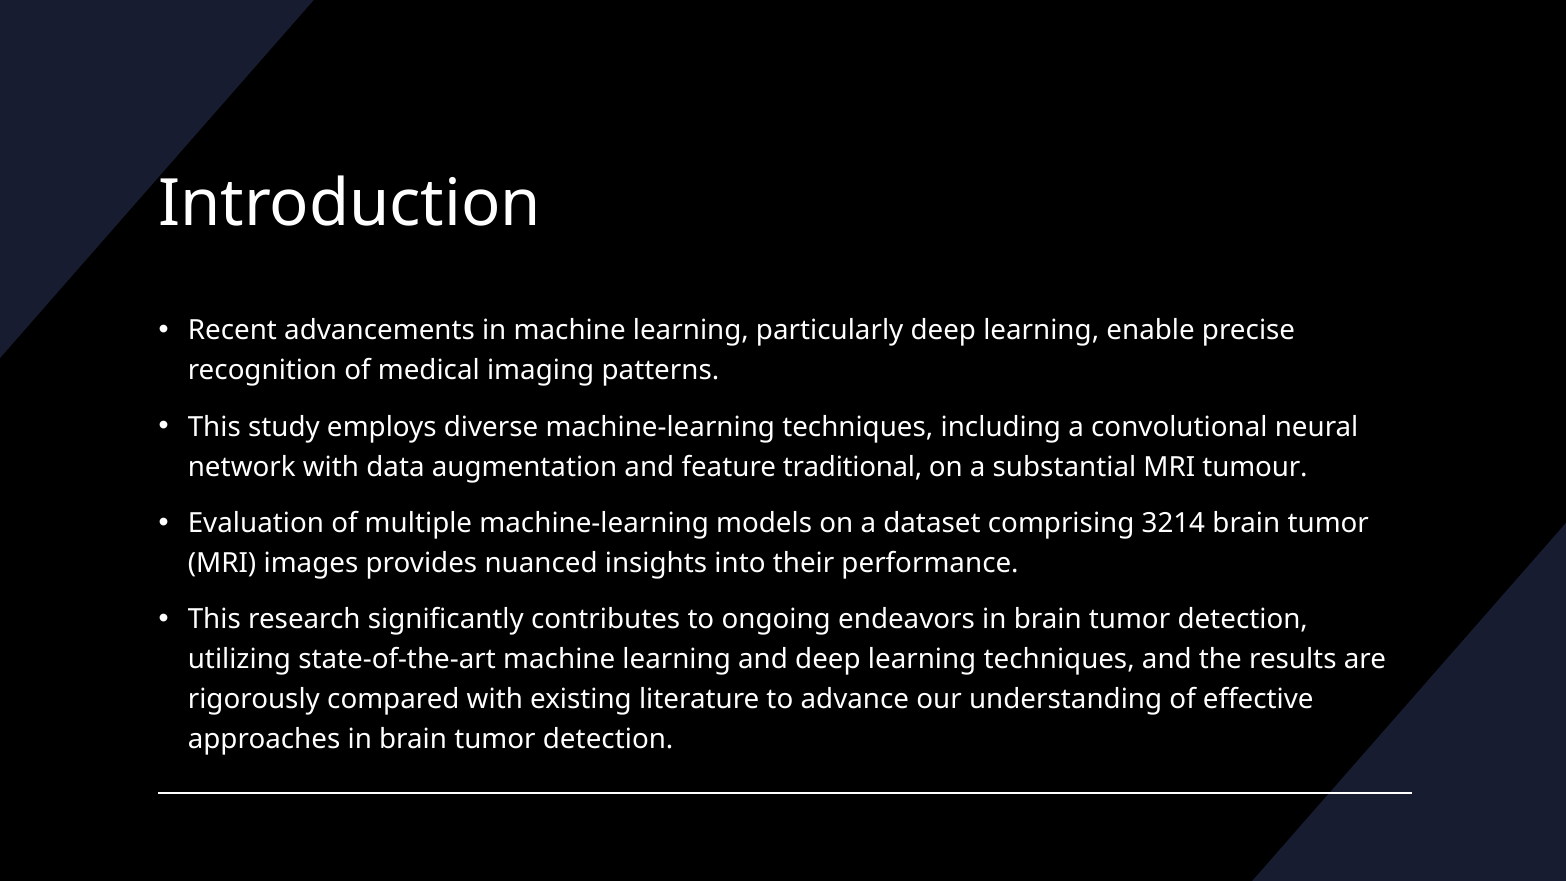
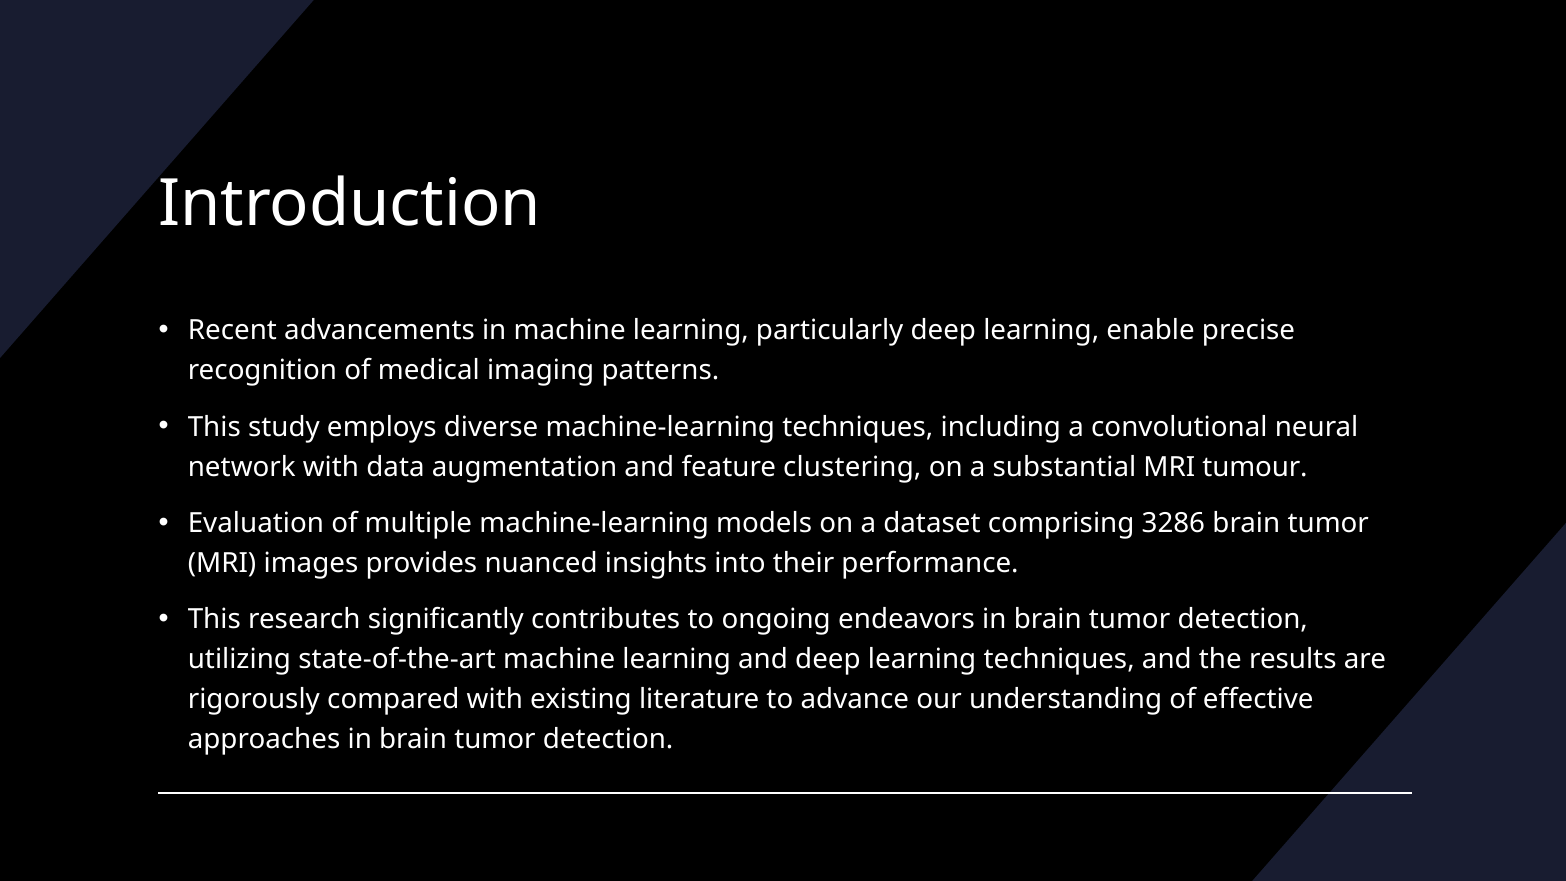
traditional: traditional -> clustering (852, 467)
3214: 3214 -> 3286 (1173, 523)
